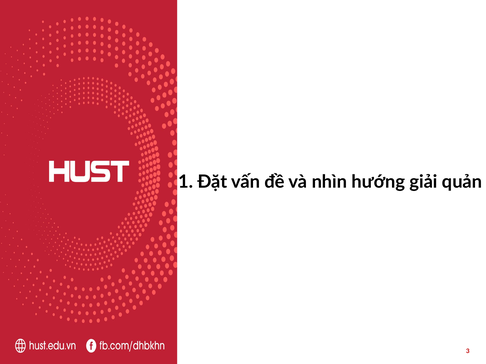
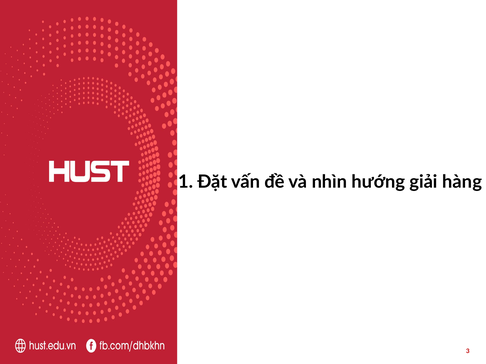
quản: quản -> hàng (462, 182)
